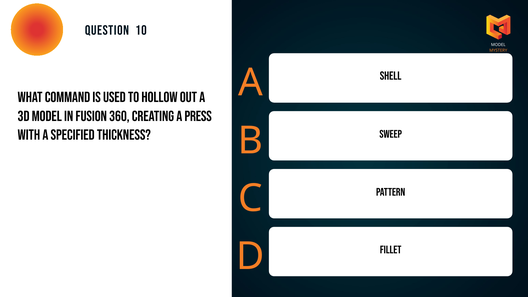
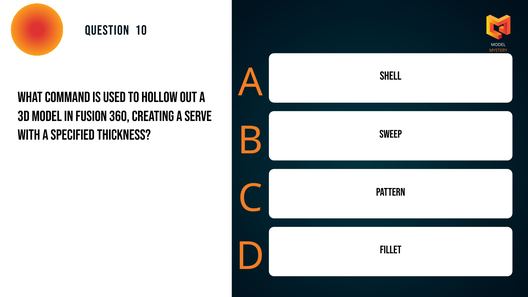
press: press -> serve (198, 116)
